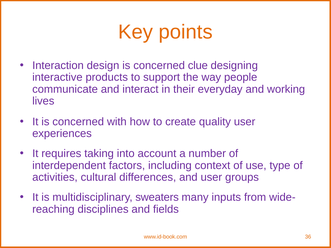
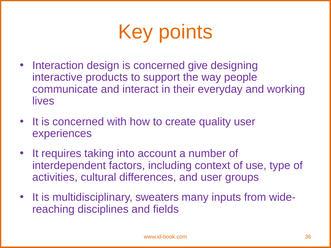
clue: clue -> give (198, 65)
